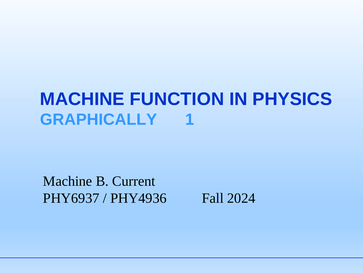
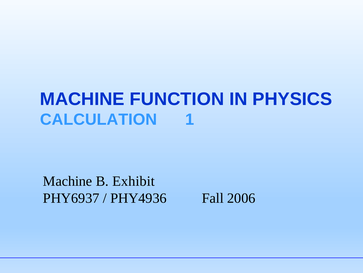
GRAPHICALLY: GRAPHICALLY -> CALCULATION (98, 119)
Current: Current -> Exhibit (134, 181)
2024: 2024 -> 2006 (241, 198)
